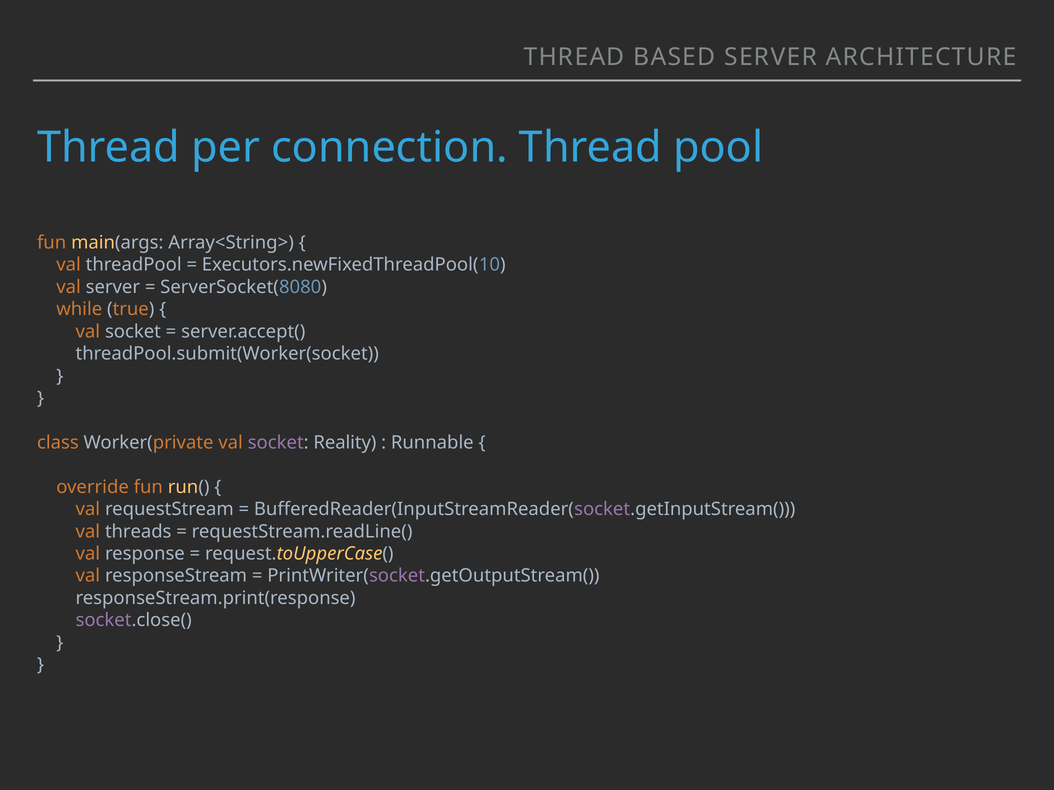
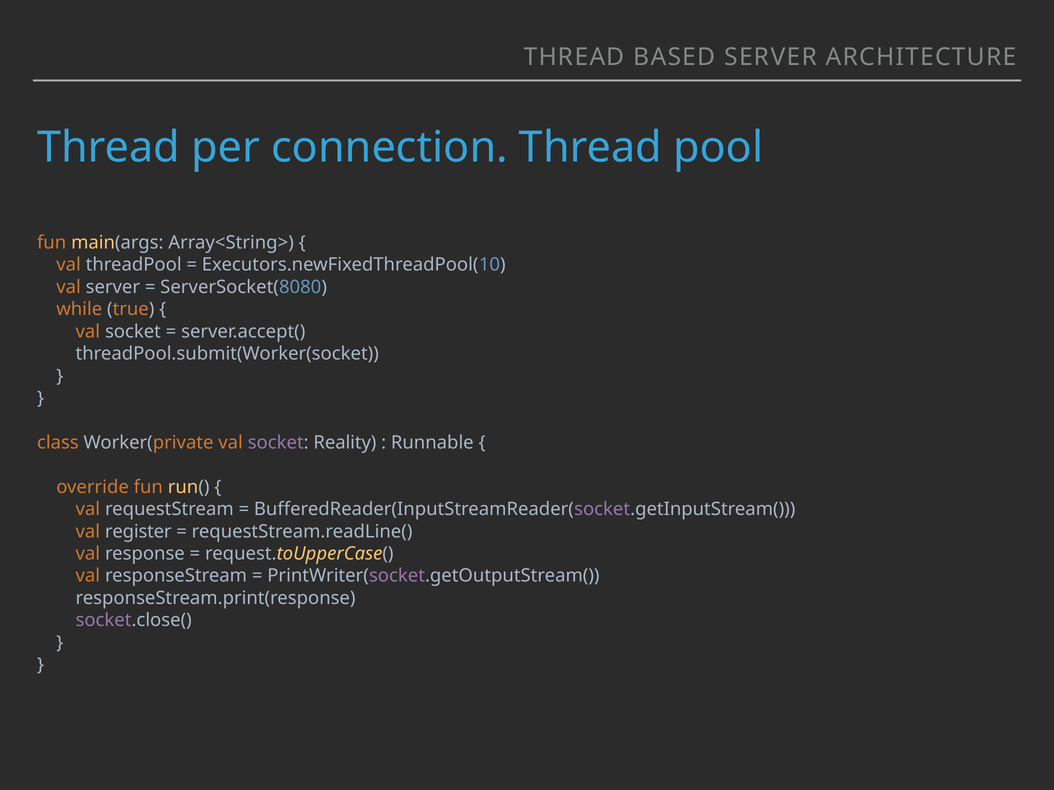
threads: threads -> register (138, 532)
